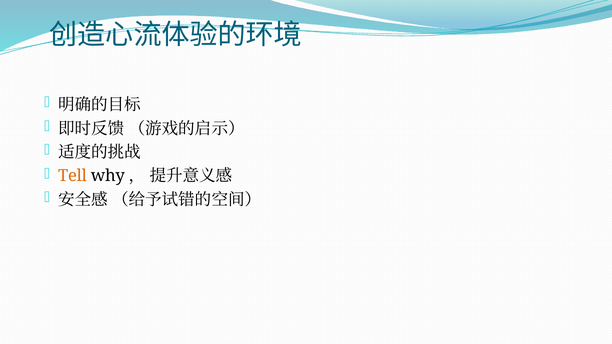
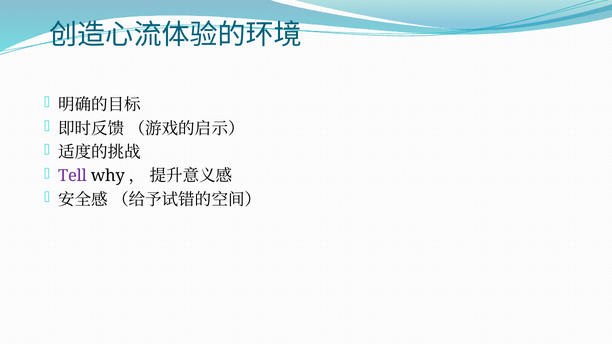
Tell colour: orange -> purple (72, 176)
